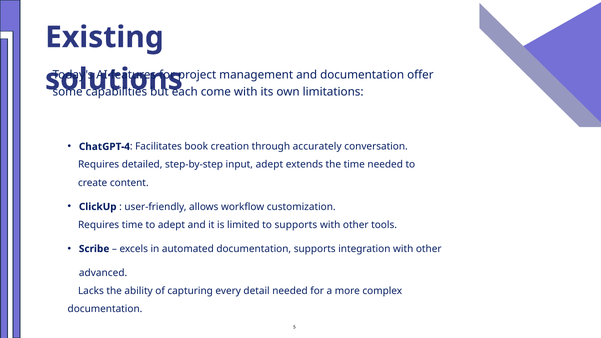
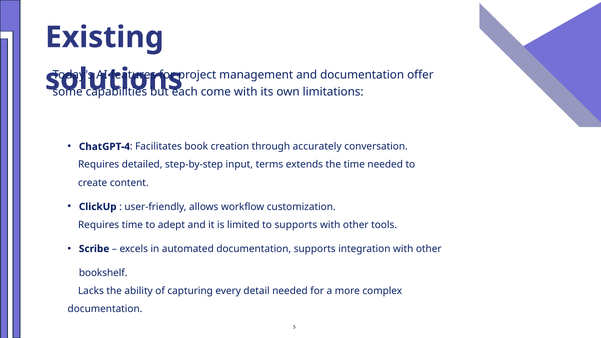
input adept: adept -> terms (269, 165)
advanced: advanced -> bookshelf (103, 273)
